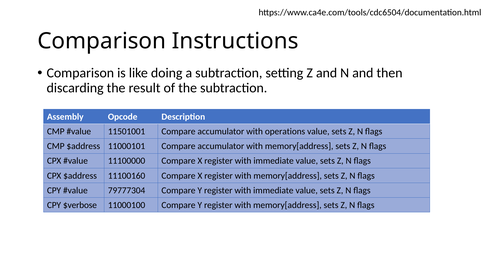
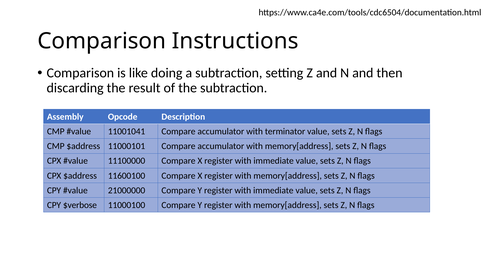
11501001: 11501001 -> 11001041 (127, 132)
operations: operations -> terminator (285, 132)
11100160: 11100160 -> 11600100 (127, 176)
79777304: 79777304 -> 21000000 (127, 190)
